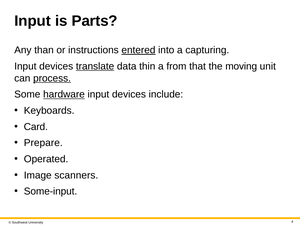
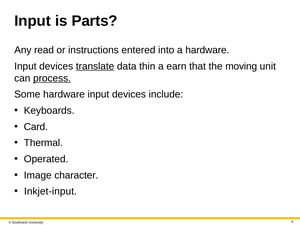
than: than -> read (44, 50)
entered underline: present -> none (138, 50)
a capturing: capturing -> hardware (207, 50)
from: from -> earn (176, 66)
hardware underline: present -> none (64, 94)
Prepare: Prepare -> Thermal (43, 143)
scanners: scanners -> character (76, 175)
Some-input: Some-input -> Inkjet-input (50, 191)
